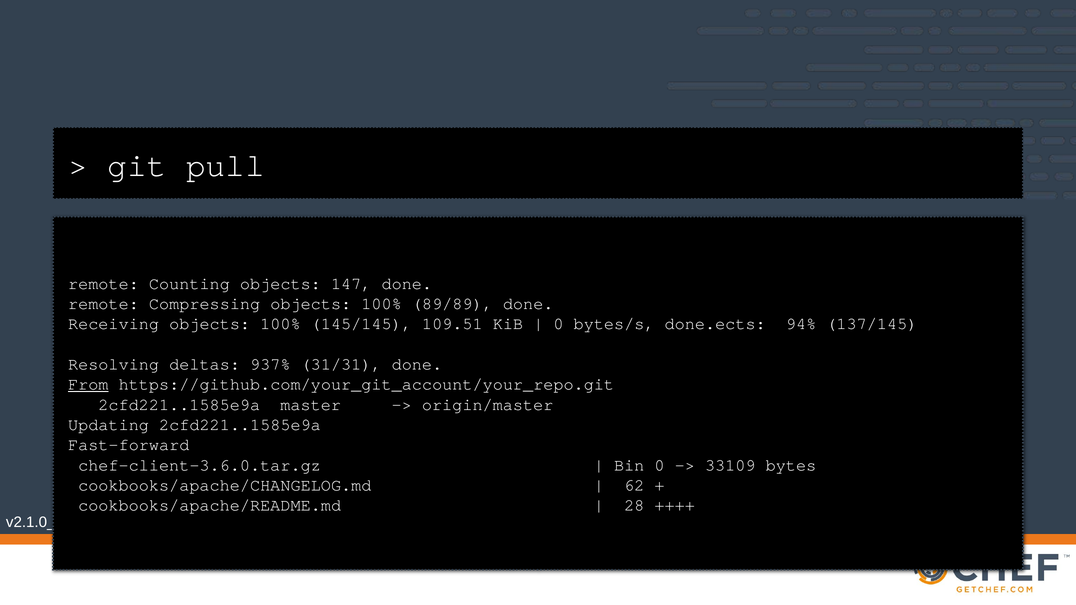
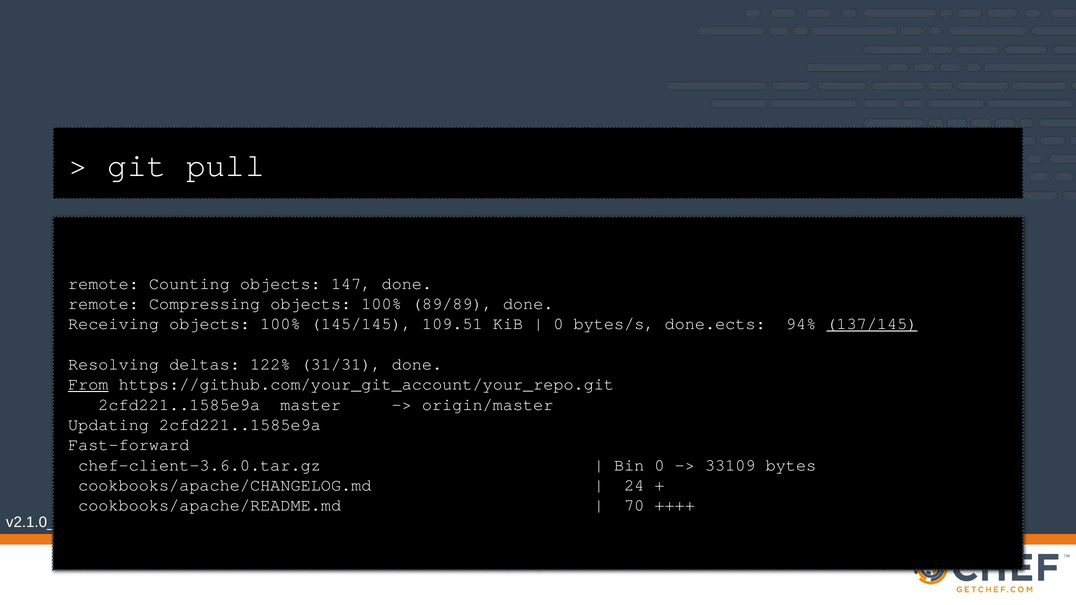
137/145 underline: none -> present (872, 324)
937%: 937% -> 122% (270, 364)
62: 62 -> 24 (634, 485)
28: 28 -> 70 (634, 506)
